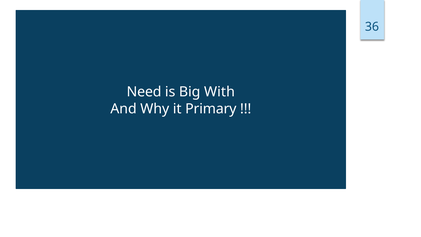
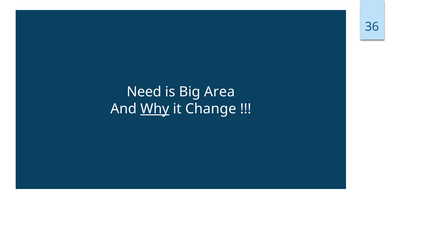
With: With -> Area (219, 92)
Why underline: none -> present (155, 109)
Primary: Primary -> Change (211, 109)
